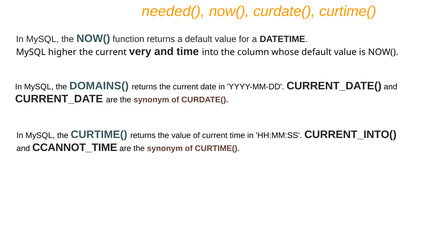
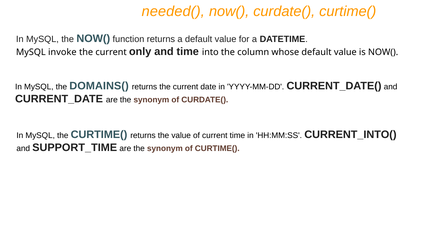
higher: higher -> invoke (62, 52)
very: very -> only (140, 51)
CCANNOT_TIME: CCANNOT_TIME -> SUPPORT_TIME (75, 148)
